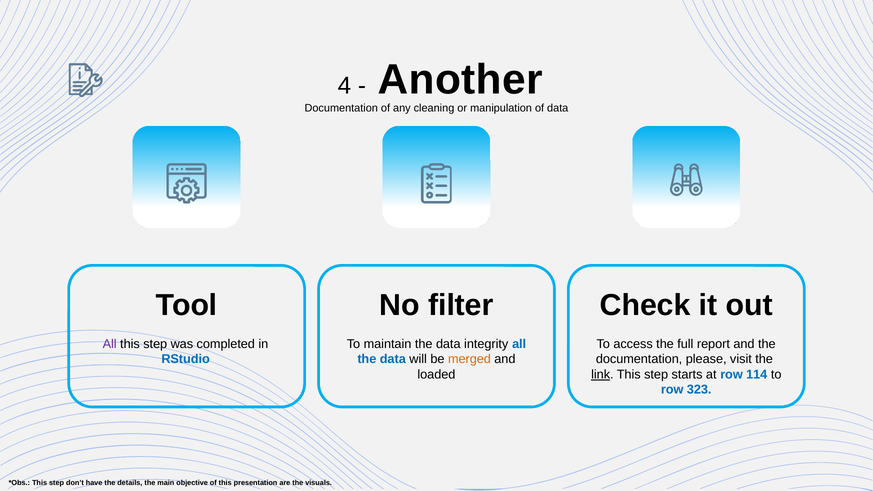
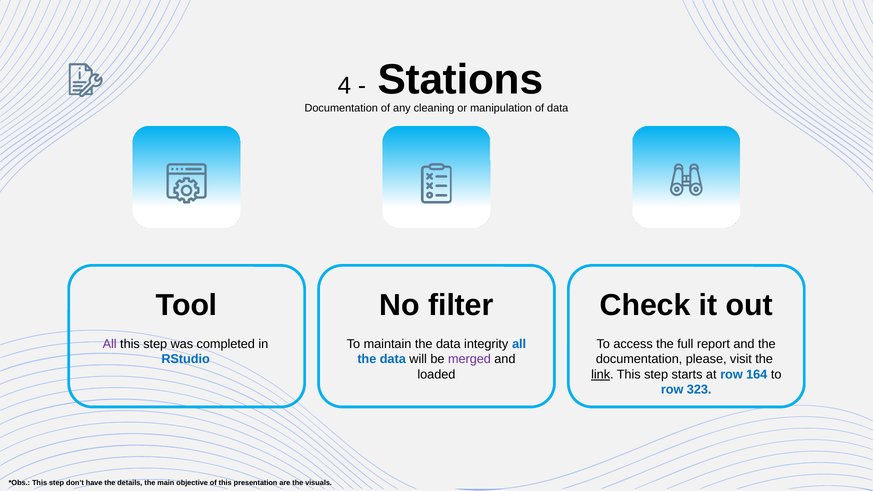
Another: Another -> Stations (460, 80)
merged colour: orange -> purple (469, 359)
114: 114 -> 164 (757, 374)
